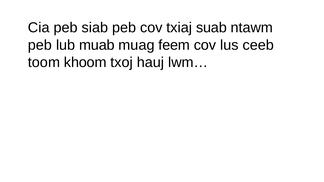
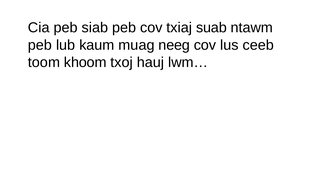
muab: muab -> kaum (97, 45)
feem: feem -> neeg (174, 45)
